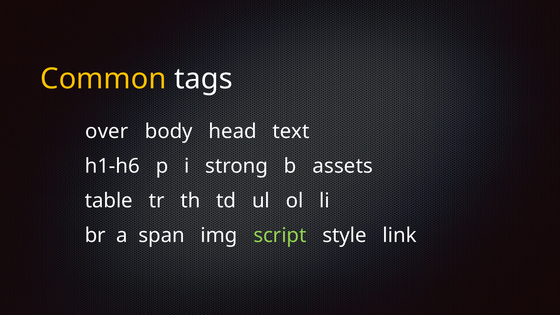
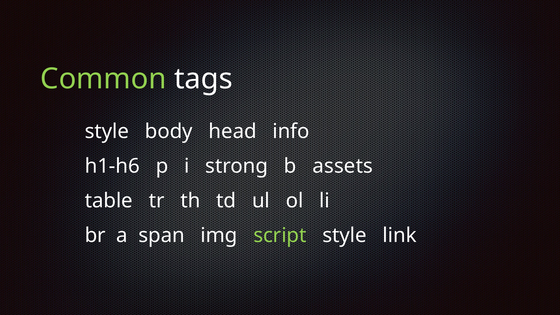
Common colour: yellow -> light green (103, 79)
over: over -> style (107, 131)
text: text -> info (291, 131)
